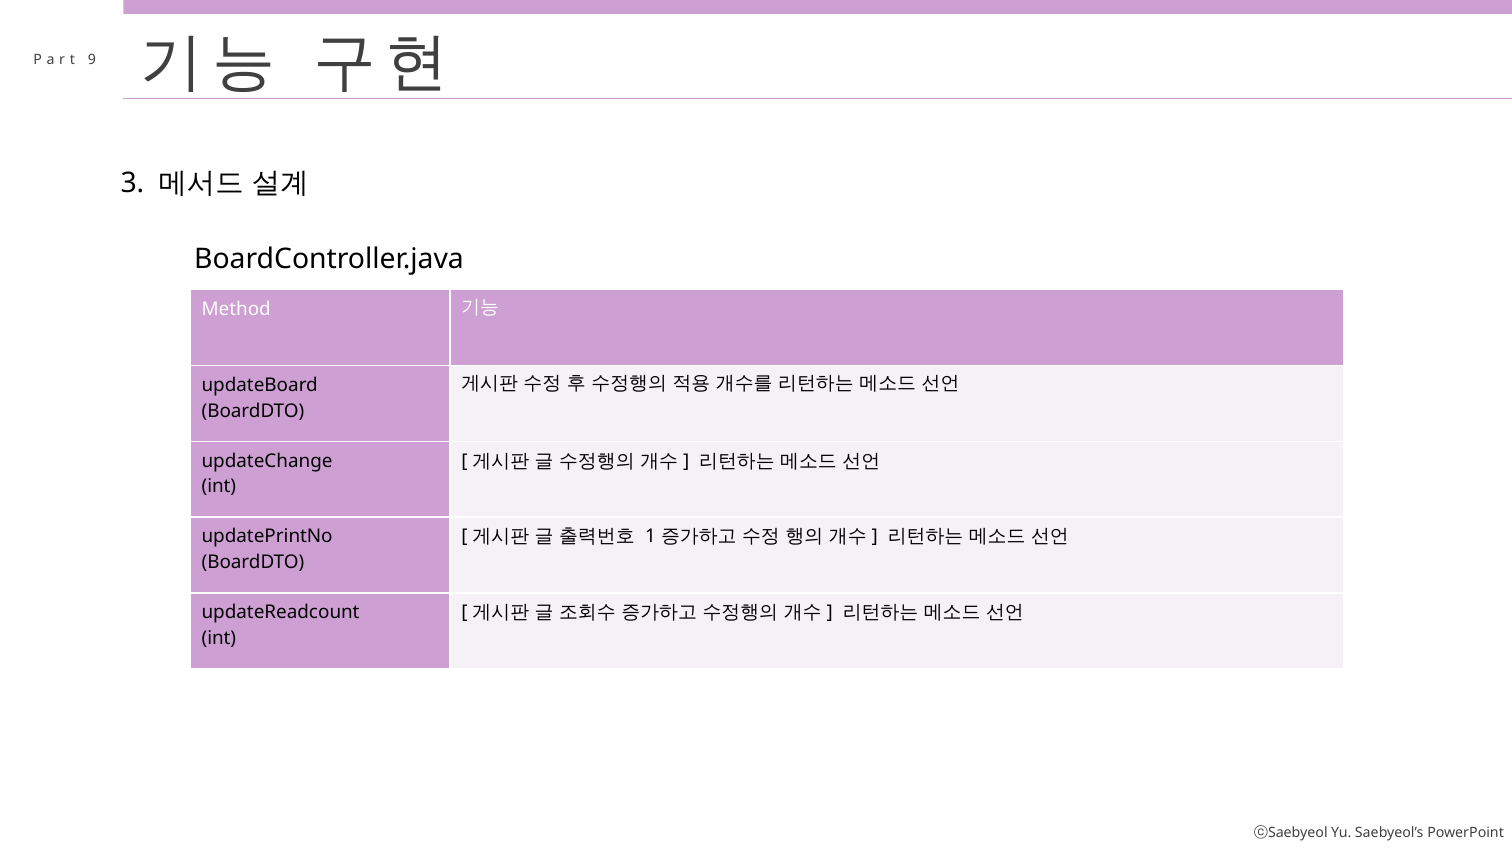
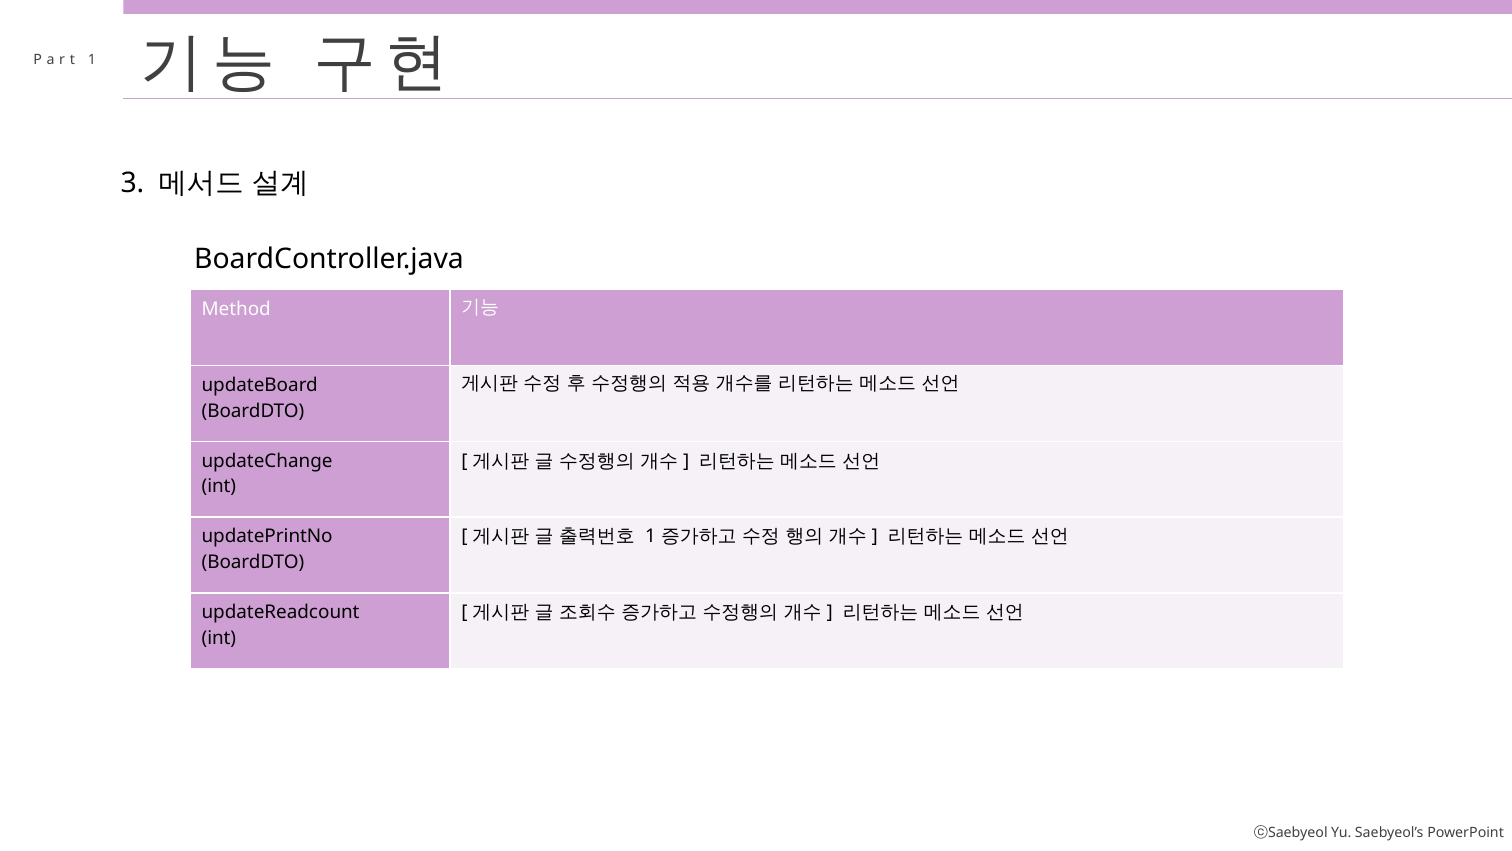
9: 9 -> 1 (92, 60)
